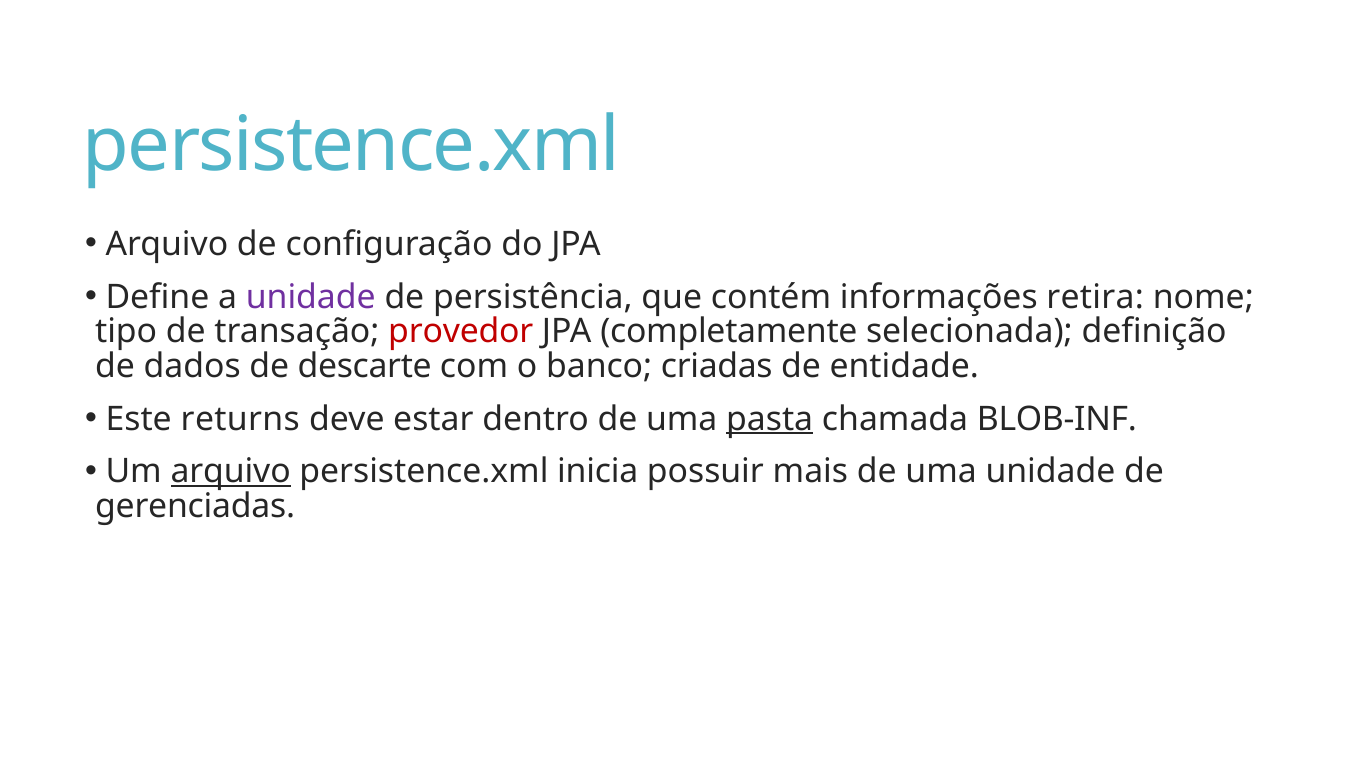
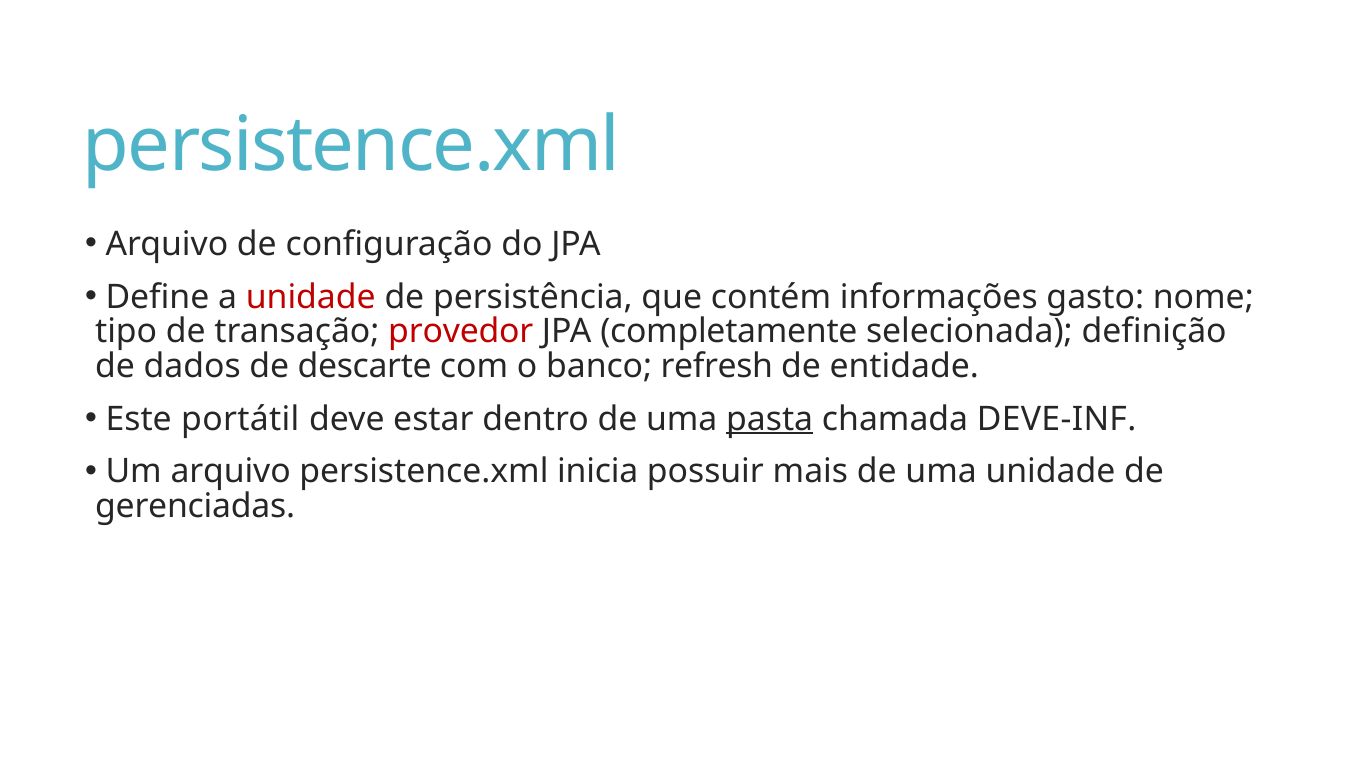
unidade colour: purple -> red (311, 297)
retira: retira -> gasto (1095, 297)
criadas: criadas -> refresh (717, 366)
returns: returns -> portátil (240, 419)
BLOB-INF: BLOB-INF -> DEVE-INF (1057, 419)
arquivo underline: present -> none (231, 471)
